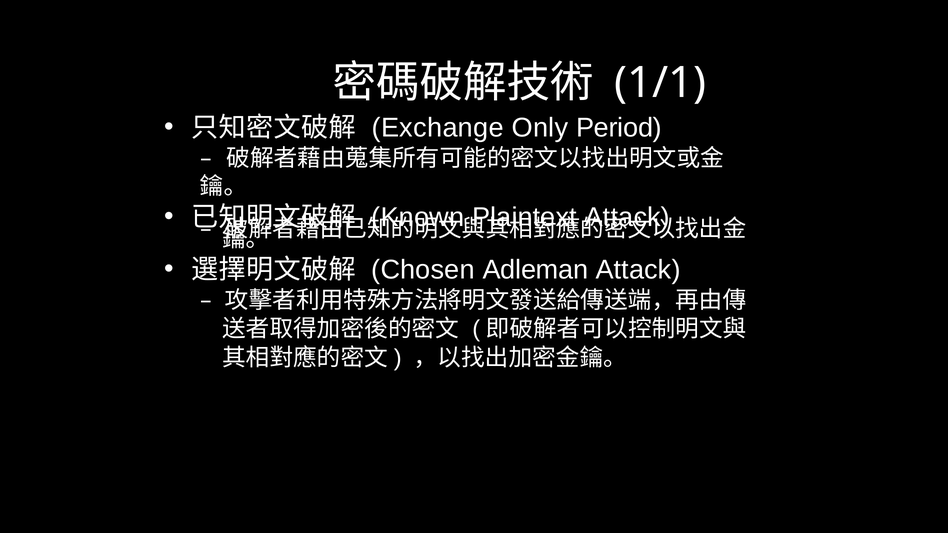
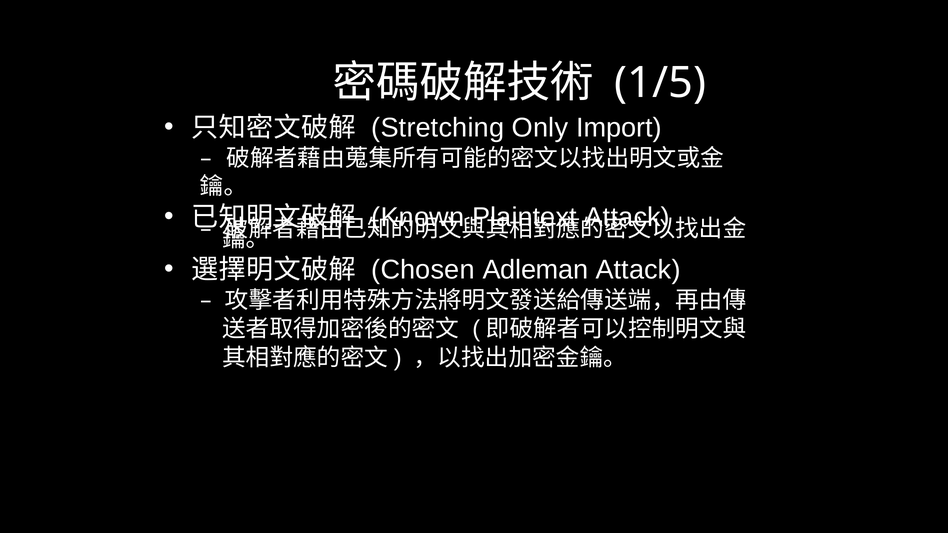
1/1: 1/1 -> 1/5 (660, 83)
Exchange: Exchange -> Stretching (438, 128)
Period: Period -> Import (619, 128)
